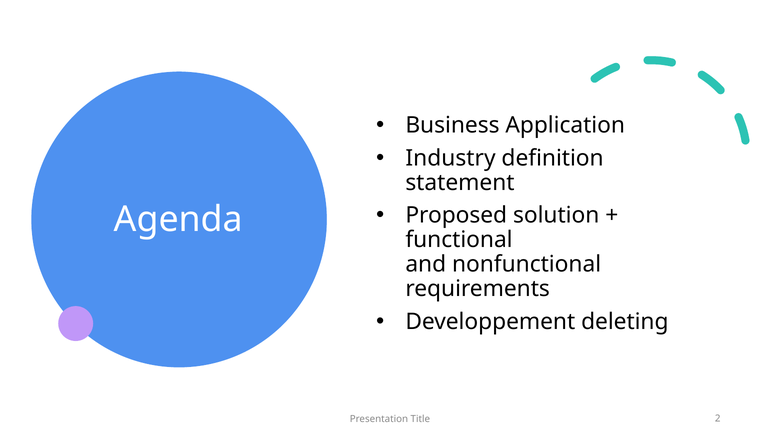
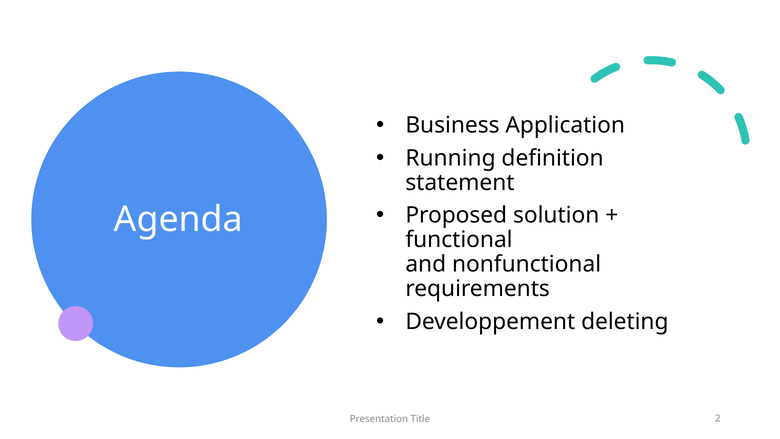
Industry: Industry -> Running (451, 158)
